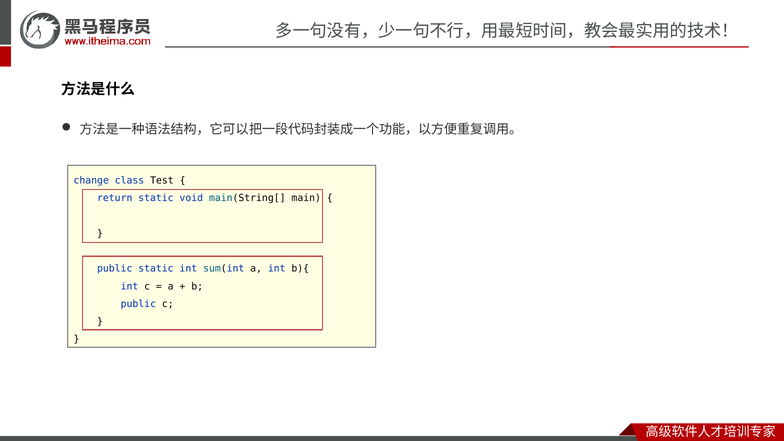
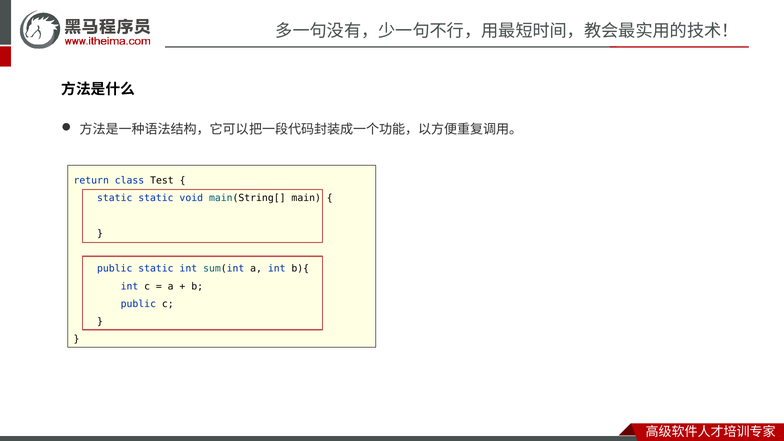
change: change -> return (91, 180)
return: return -> static (115, 198)
